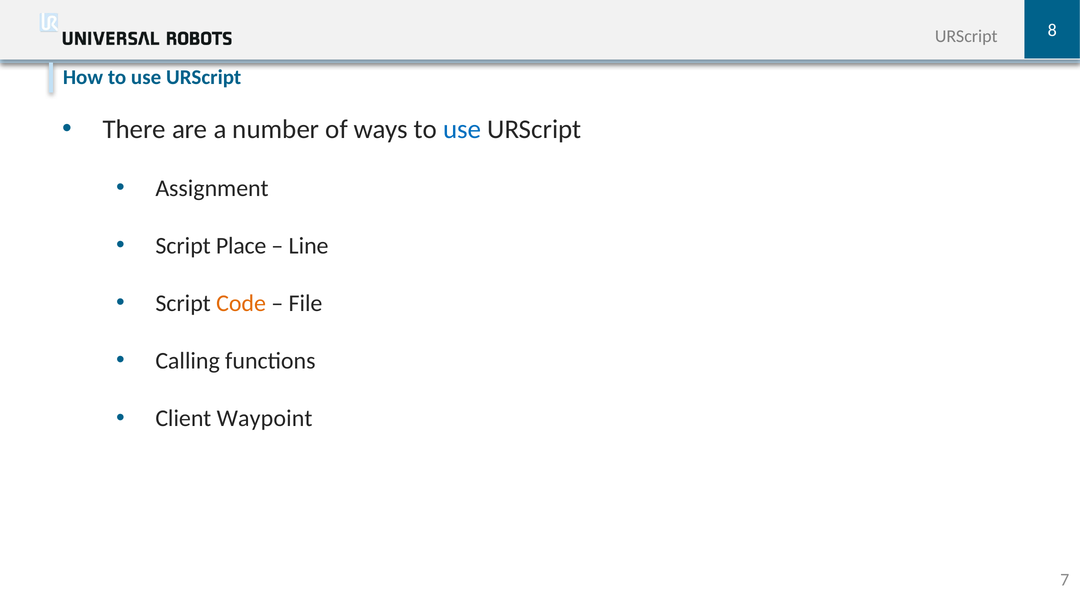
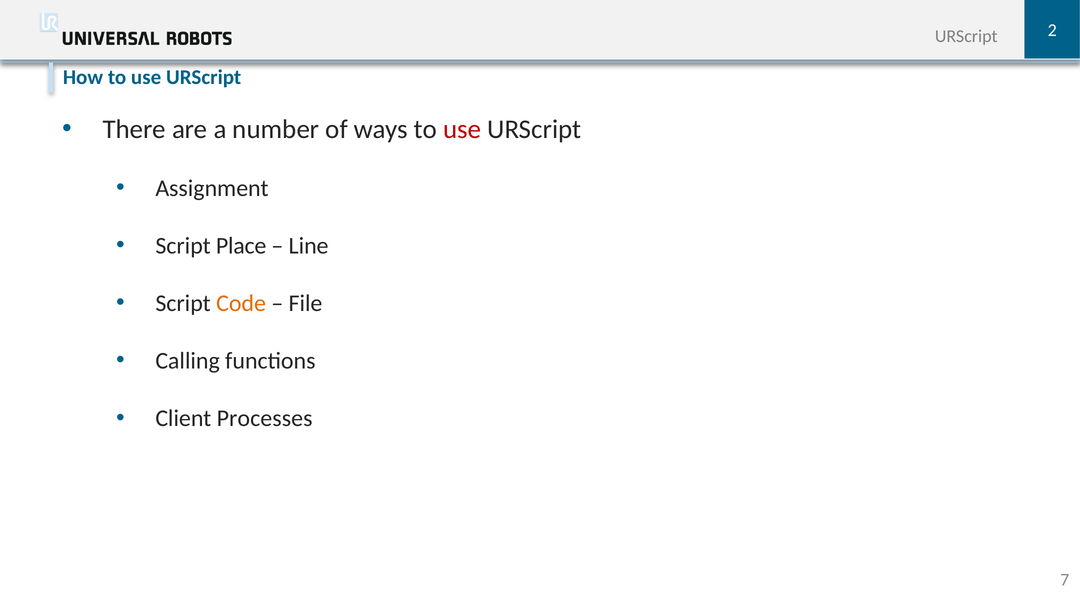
8: 8 -> 2 (1052, 30)
use colour: blue -> red (462, 129)
Waypoint: Waypoint -> Processes (265, 419)
